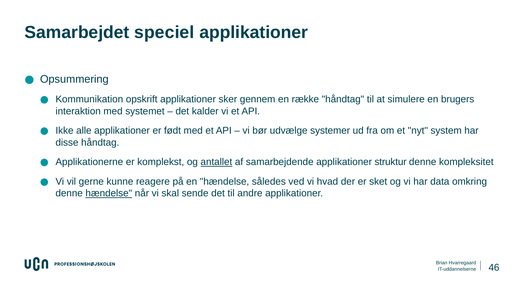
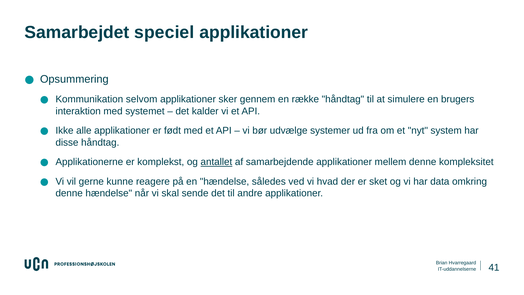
opskrift: opskrift -> selvom (142, 99)
struktur: struktur -> mellem (390, 162)
hændelse underline: present -> none (109, 193)
46: 46 -> 41 (494, 267)
